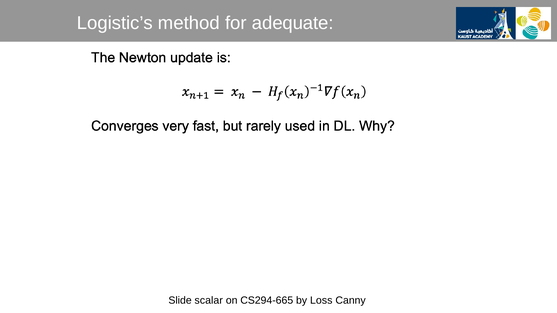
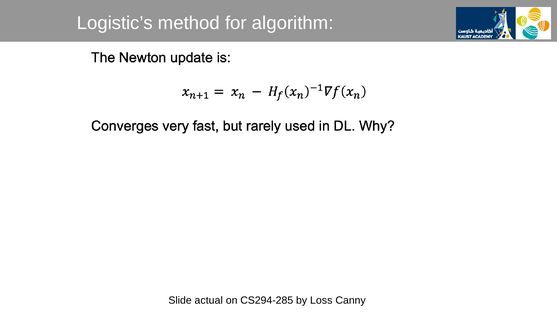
adequate: adequate -> algorithm (293, 23)
scalar: scalar -> actual (209, 301)
CS294-665: CS294-665 -> CS294-285 (267, 301)
